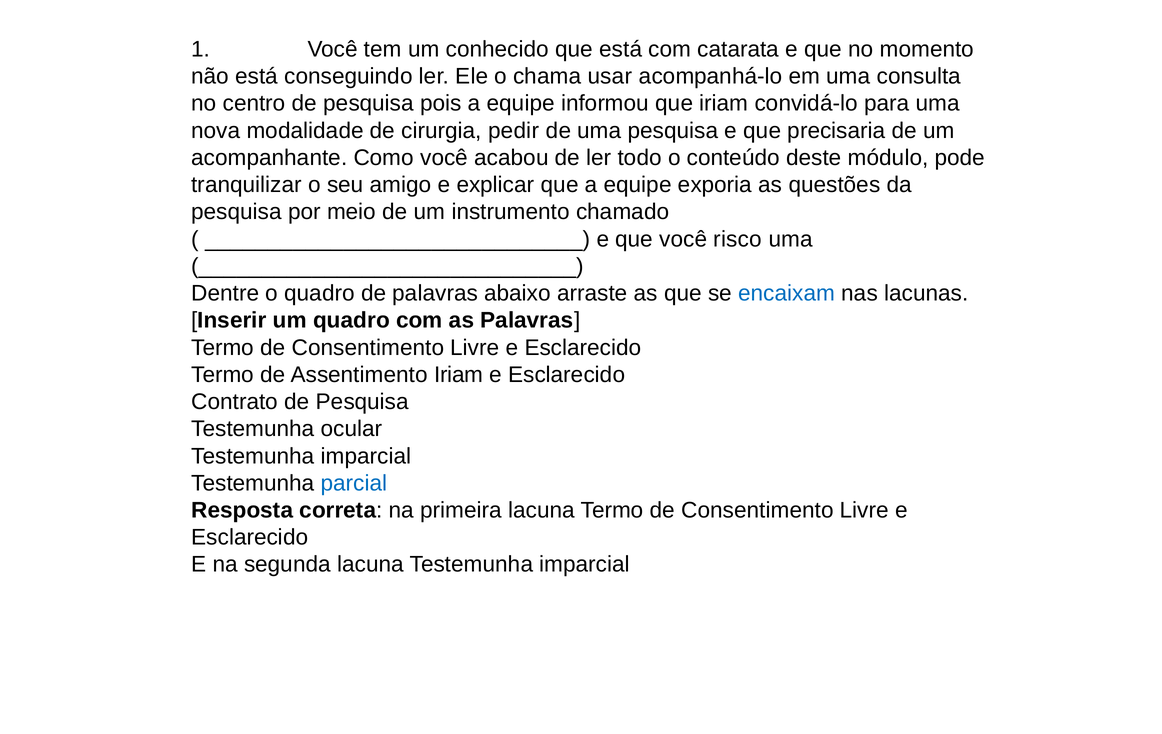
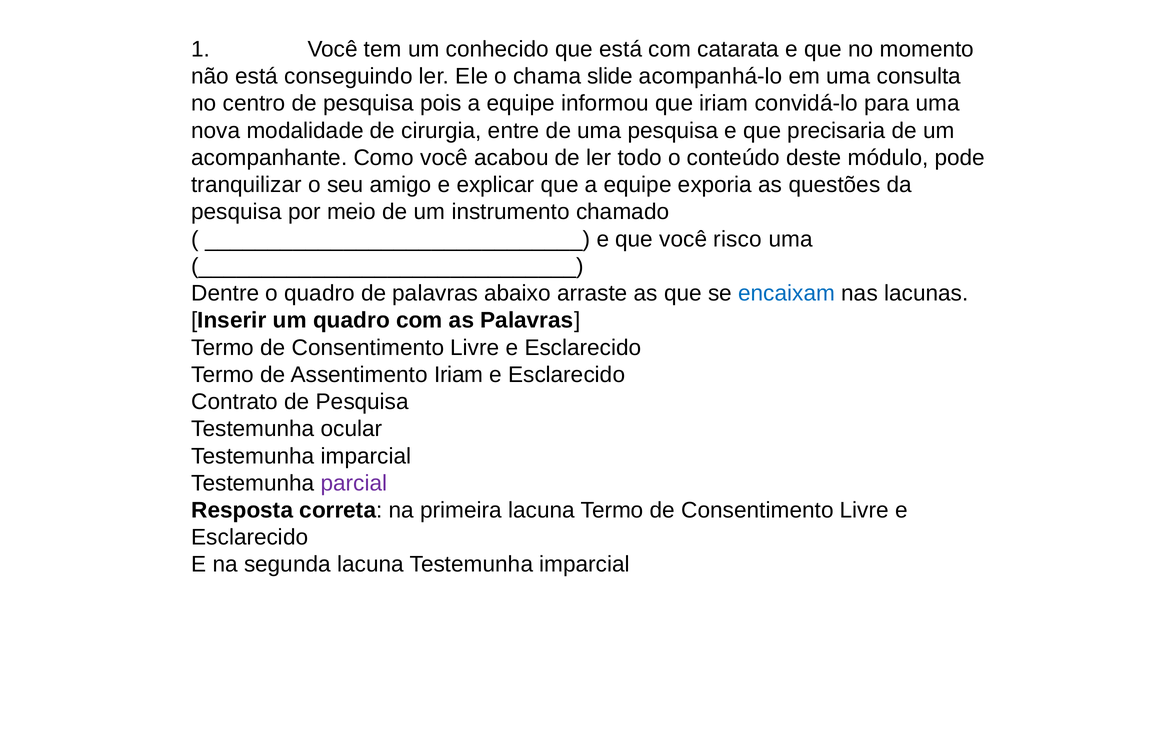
usar: usar -> slide (610, 76)
pedir: pedir -> entre (514, 131)
parcial colour: blue -> purple (354, 483)
